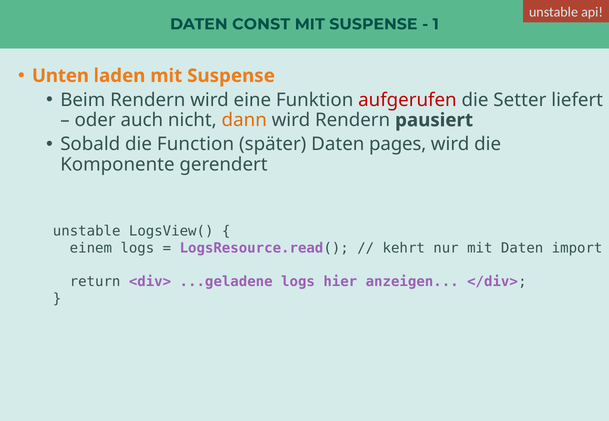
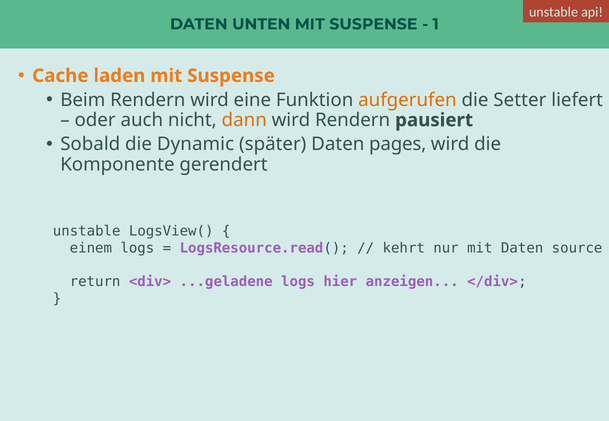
CONST: CONST -> UNTEN (261, 24)
Unten: Unten -> Cache (60, 76)
aufgerufen colour: red -> orange (407, 100)
Function: Function -> Dynamic (196, 144)
import: import -> source (577, 248)
